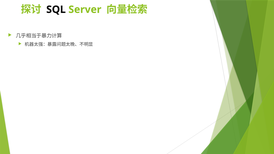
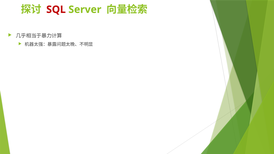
SQL colour: black -> red (56, 10)
